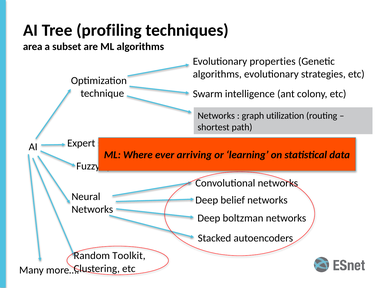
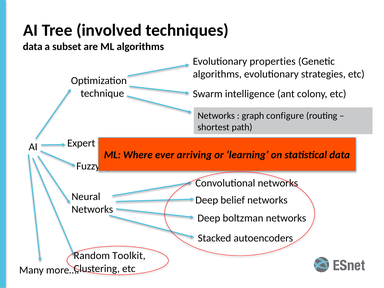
profiling: profiling -> involved (109, 30)
area: area -> data (33, 47)
utilization: utilization -> configure (285, 116)
